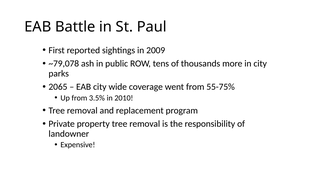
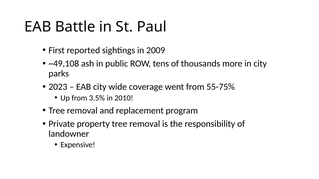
~79,078: ~79,078 -> ~49,108 (64, 64)
2065: 2065 -> 2023 (58, 87)
